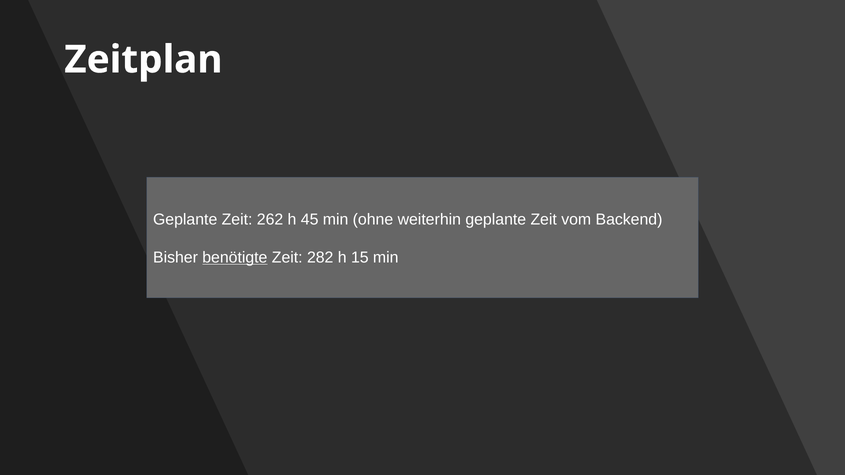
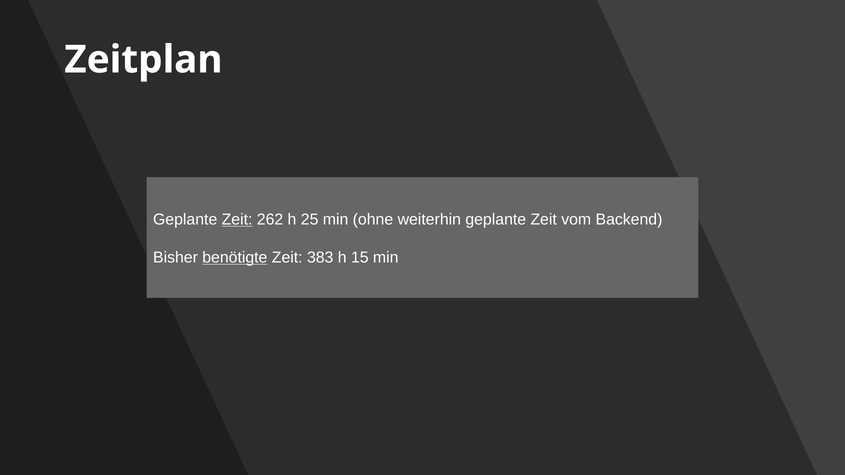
Zeit underline: none -> present (237, 220)
45: 45 -> 25 (310, 220)
282: 282 -> 383 (320, 258)
